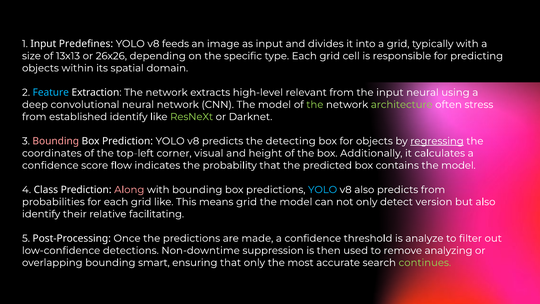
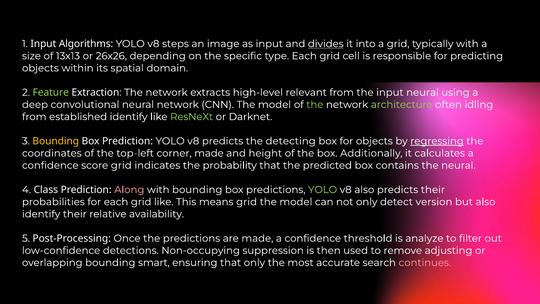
Predefines: Predefines -> Algorithms (86, 44)
feeds: feeds -> steps (175, 44)
divides underline: none -> present (326, 44)
Feature colour: light blue -> light green (51, 92)
stress: stress -> idling (479, 105)
Bounding colour: pink -> yellow (56, 141)
corner visual: visual -> made (209, 153)
score flow: flow -> grid (121, 165)
contains the model: model -> neural (458, 165)
YOLO colour: light blue -> light green (323, 190)
predicts from: from -> their (433, 190)
facilitating: facilitating -> availability (157, 214)
Non-downtime: Non-downtime -> Non-occupying (201, 250)
analyzing: analyzing -> adjusting (448, 250)
continues colour: light green -> pink (425, 262)
